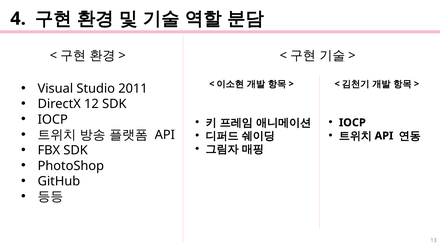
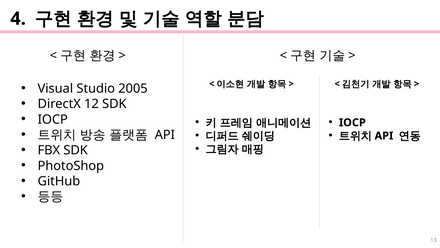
2011: 2011 -> 2005 (133, 88)
